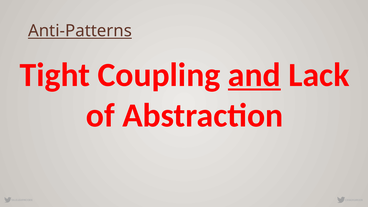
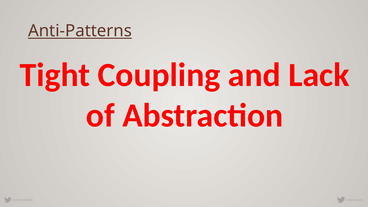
and underline: present -> none (254, 75)
